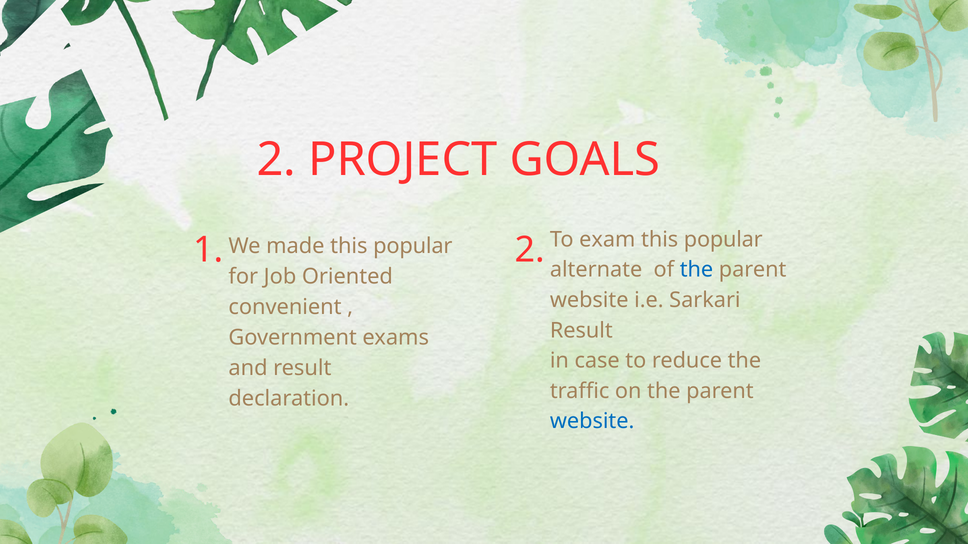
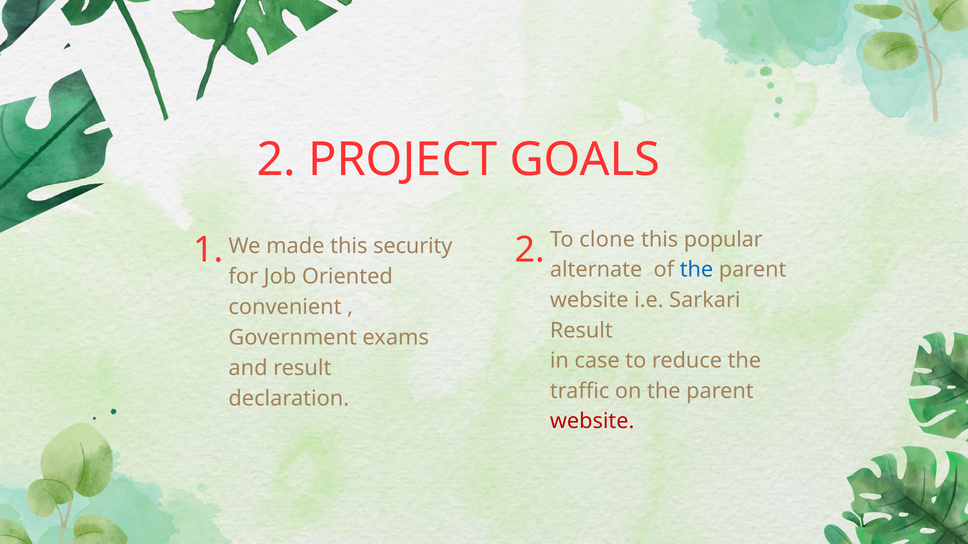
exam: exam -> clone (607, 240)
made this popular: popular -> security (413, 246)
website colour: blue -> red (592, 422)
